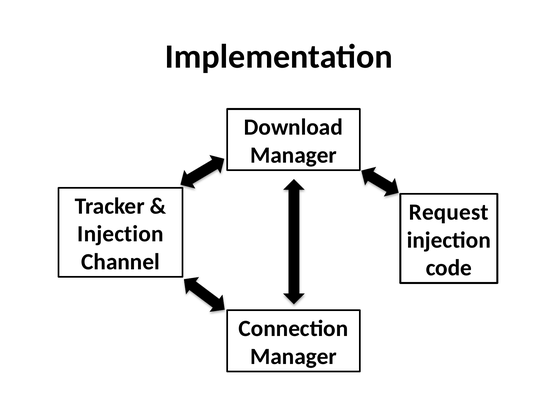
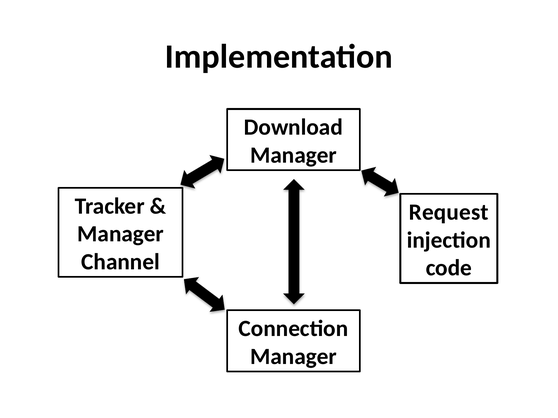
Injection: Injection -> Manager (121, 234)
